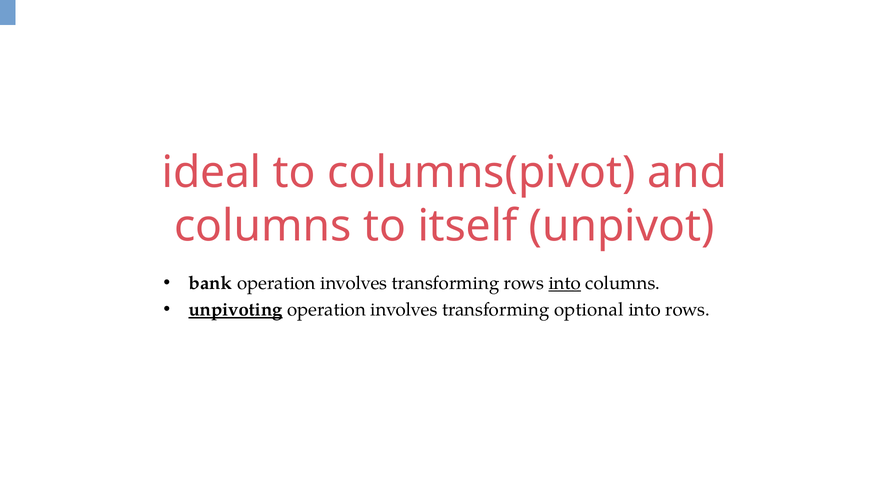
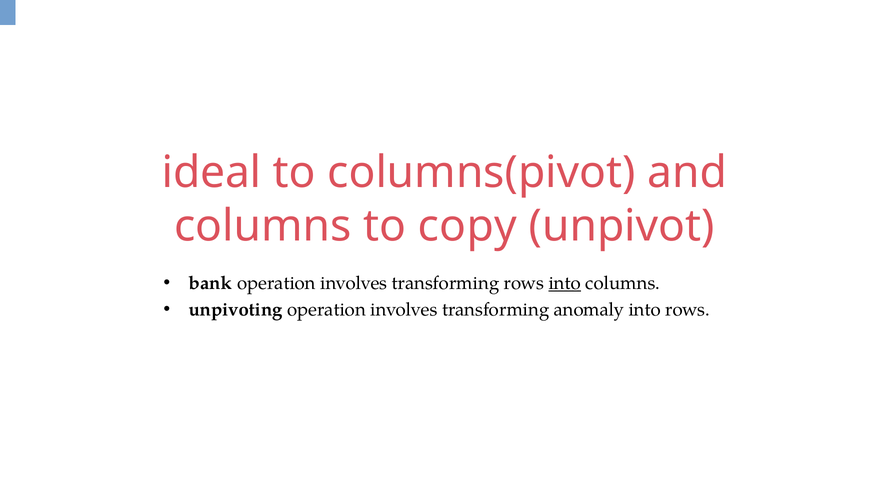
itself: itself -> copy (467, 226)
unpivoting underline: present -> none (236, 310)
optional: optional -> anomaly (589, 310)
